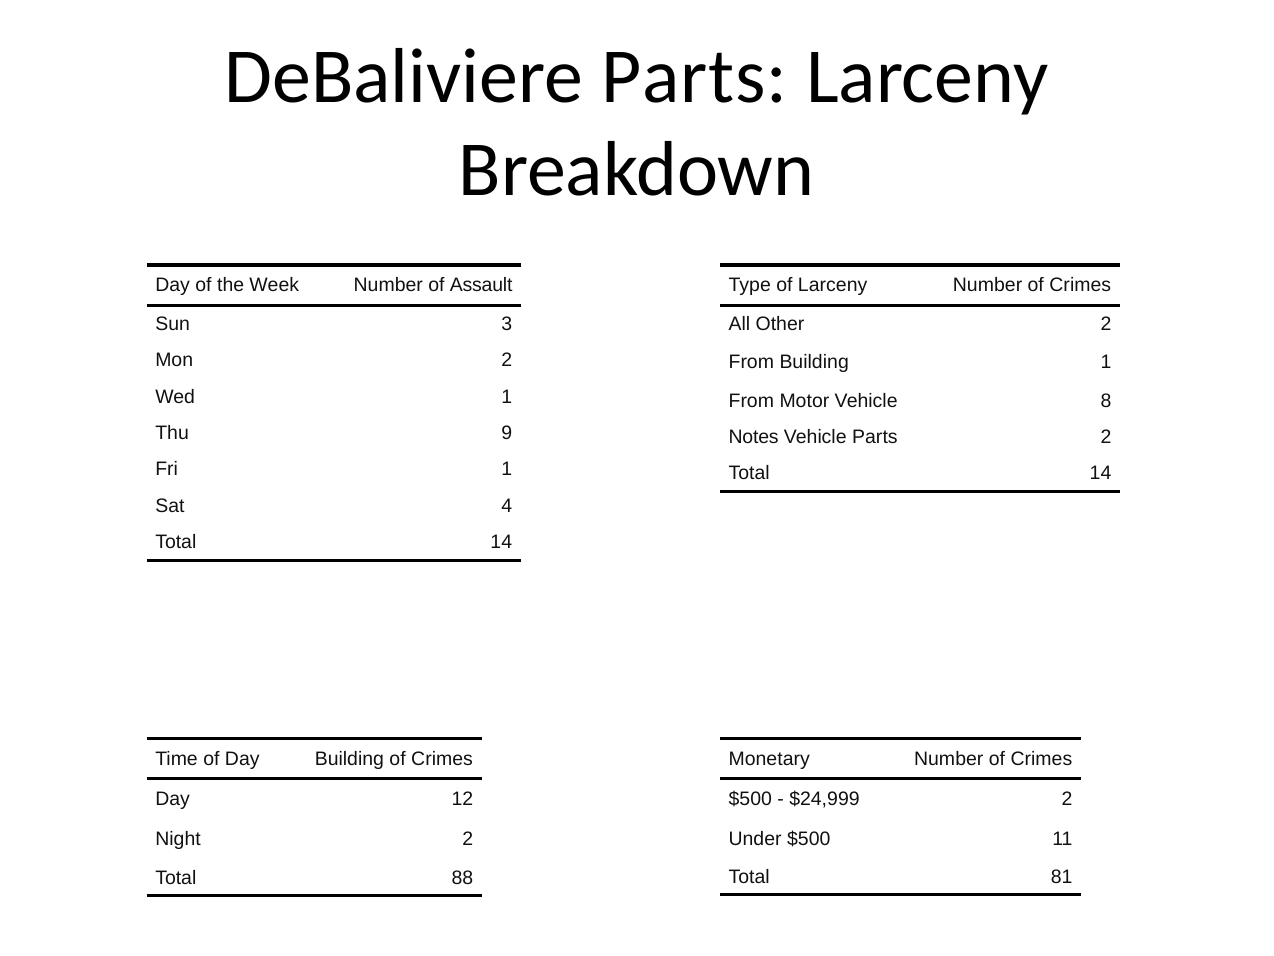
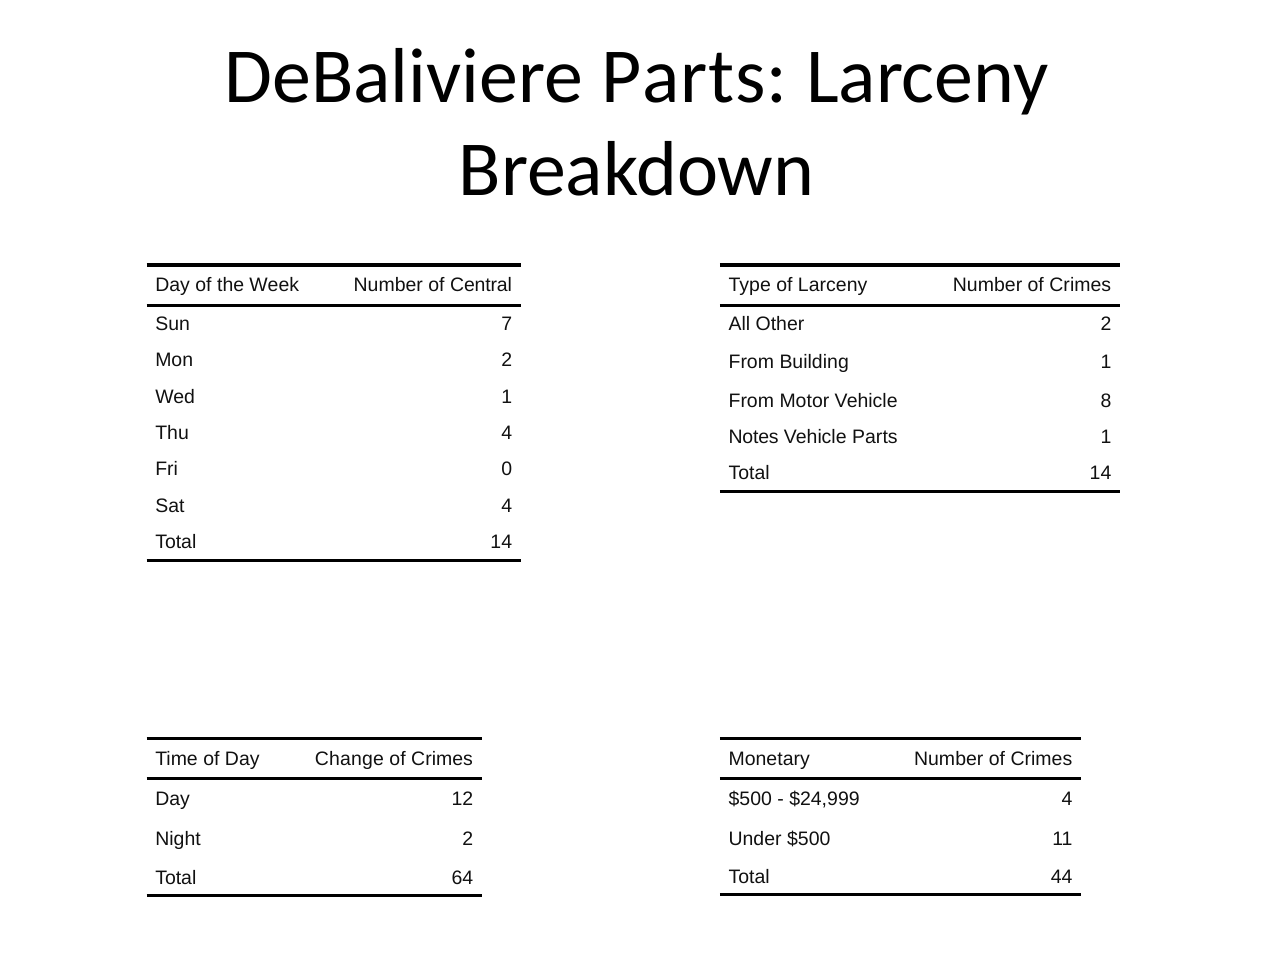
Assault: Assault -> Central (481, 285)
3: 3 -> 7 (507, 324)
Thu 9: 9 -> 4 (507, 433)
Parts 2: 2 -> 1 (1106, 437)
Fri 1: 1 -> 0 (507, 469)
Day Building: Building -> Change (349, 759)
$24,999 2: 2 -> 4 (1067, 799)
81: 81 -> 44 (1062, 876)
88: 88 -> 64 (462, 877)
